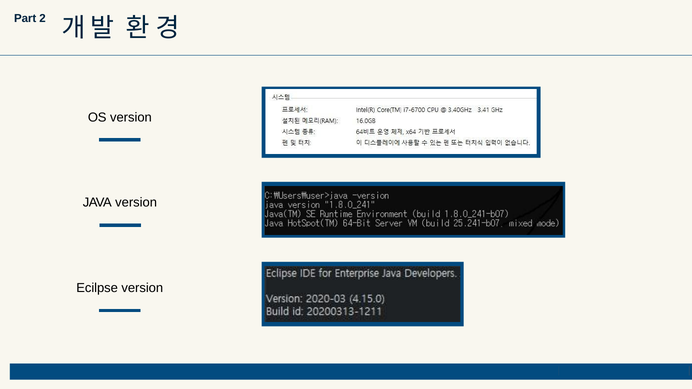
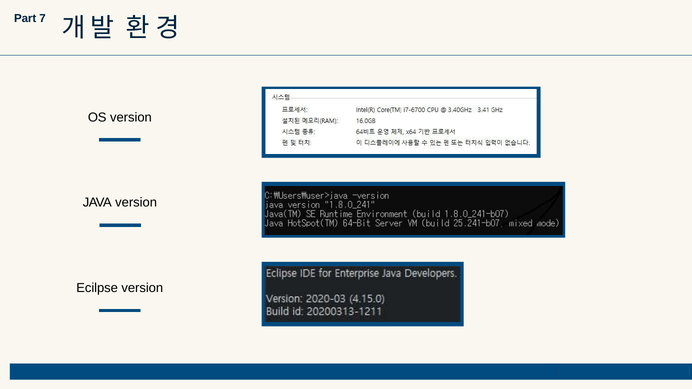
2: 2 -> 7 (43, 18)
